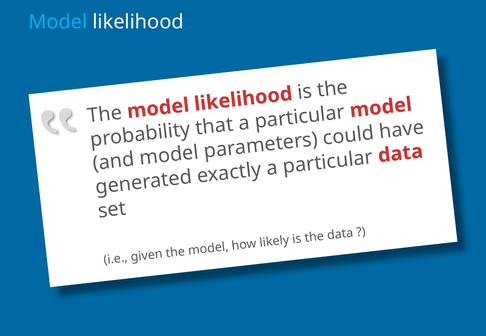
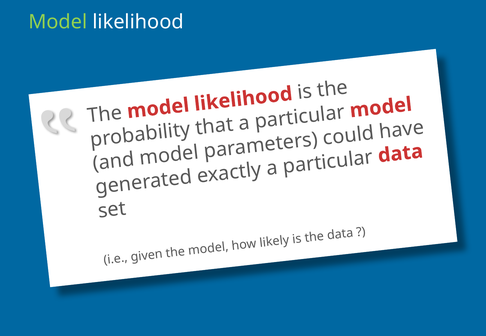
Model colour: light blue -> light green (58, 22)
